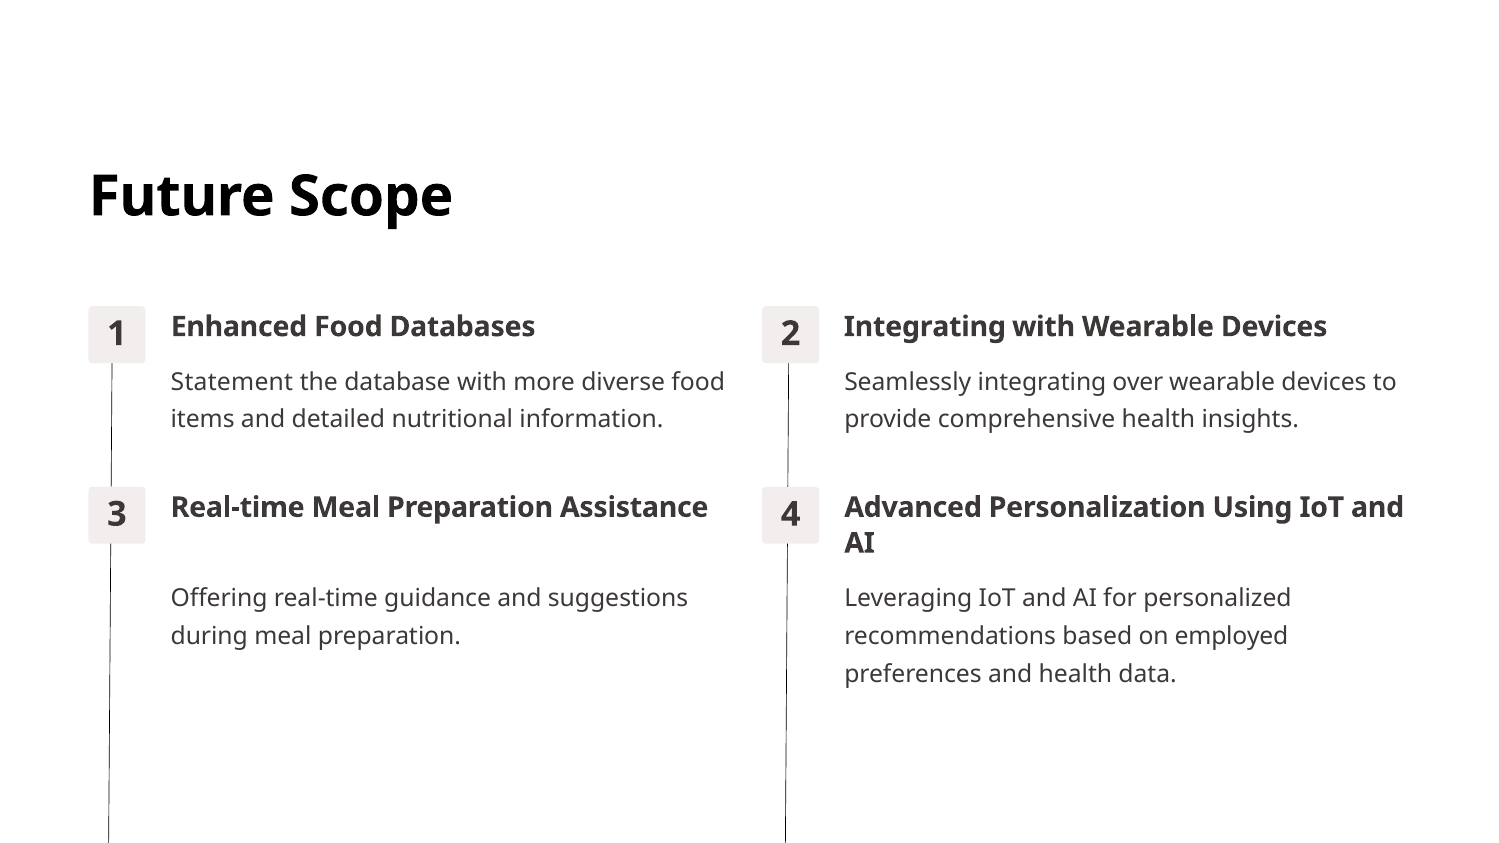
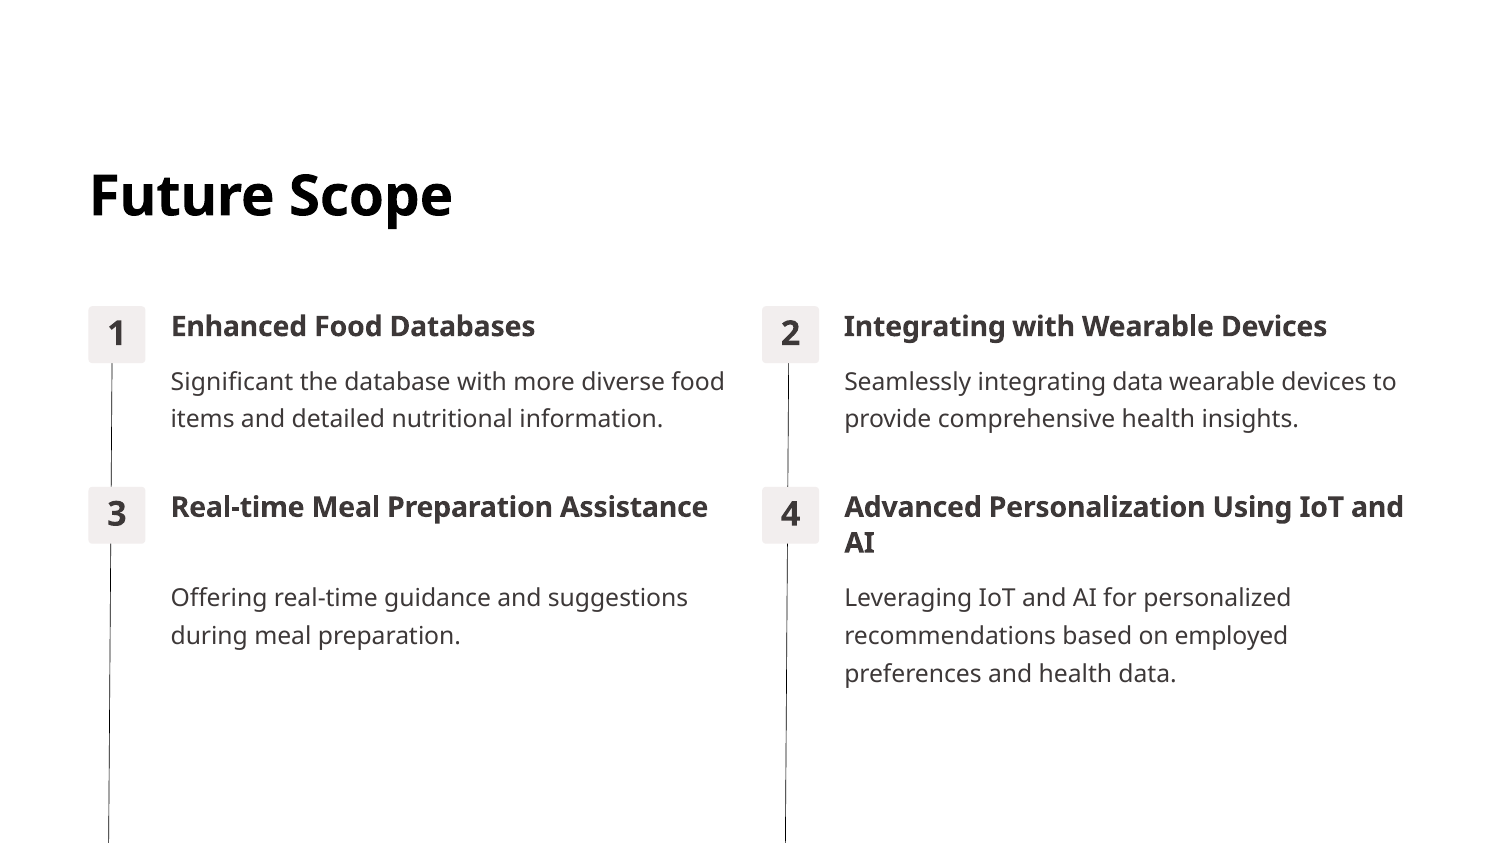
Statement: Statement -> Significant (232, 382)
integrating over: over -> data (1138, 382)
